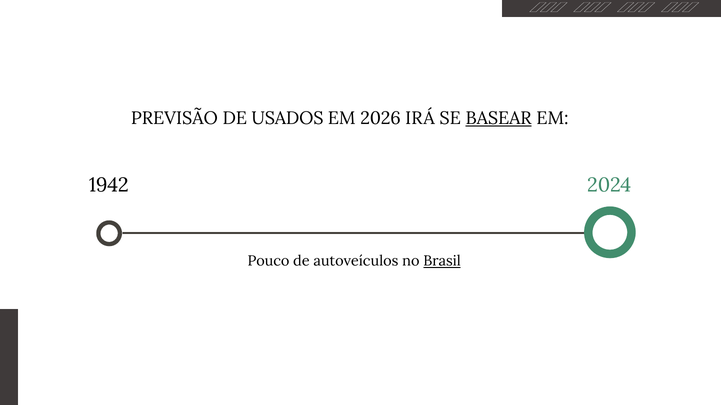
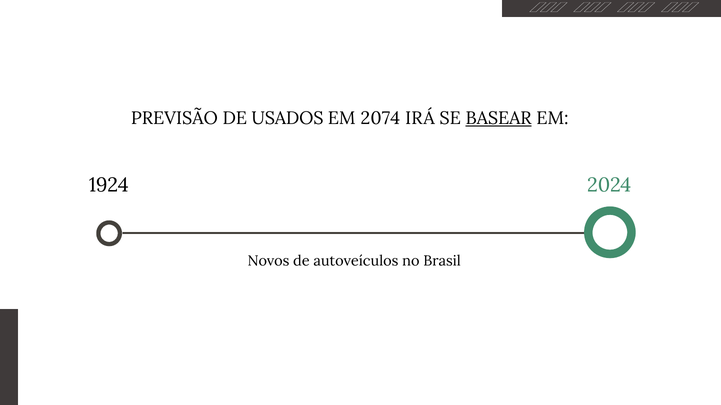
2026: 2026 -> 2074 (380, 119)
1942: 1942 -> 1924 (109, 186)
Pouco: Pouco -> Novos (268, 261)
Brasil underline: present -> none (442, 261)
